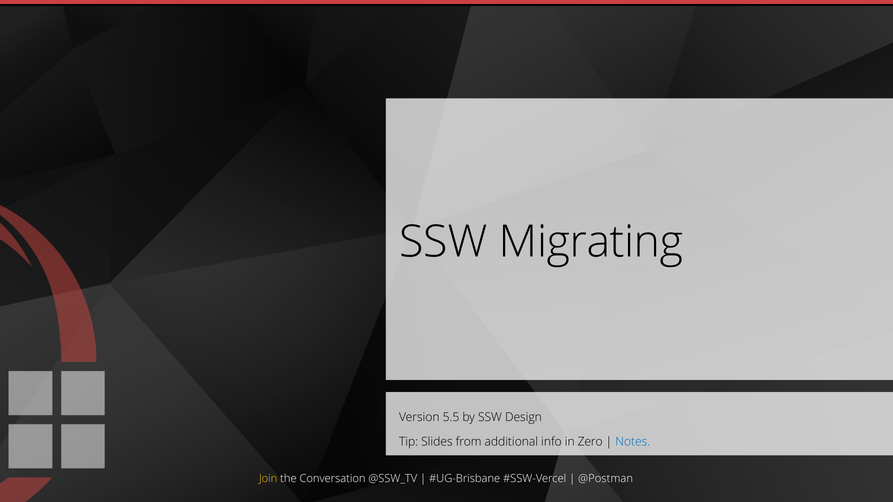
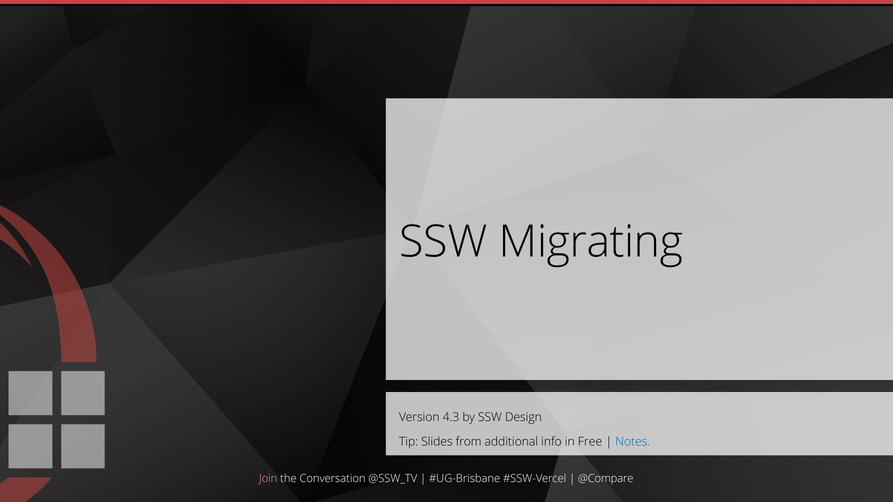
5.5: 5.5 -> 4.3 (451, 417)
Zero: Zero -> Free (590, 442)
Join colour: yellow -> pink (268, 479)
@Postman: @Postman -> @Compare (606, 479)
